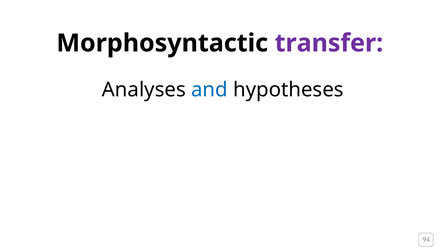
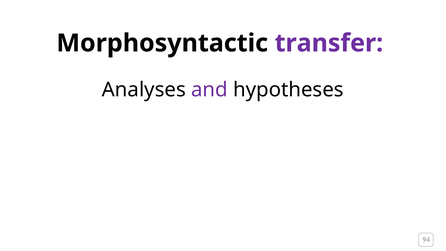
and colour: blue -> purple (209, 90)
